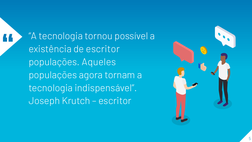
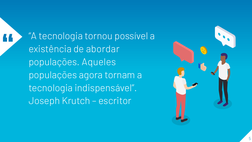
de escritor: escritor -> abordar (103, 49)
